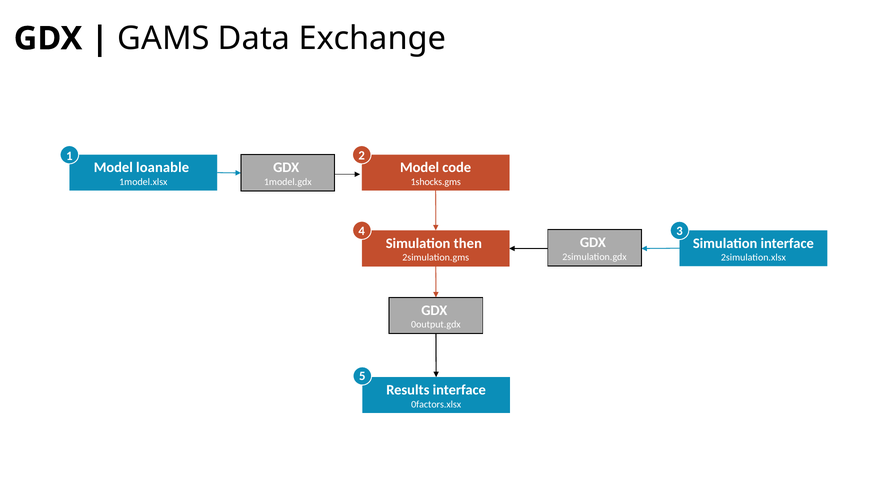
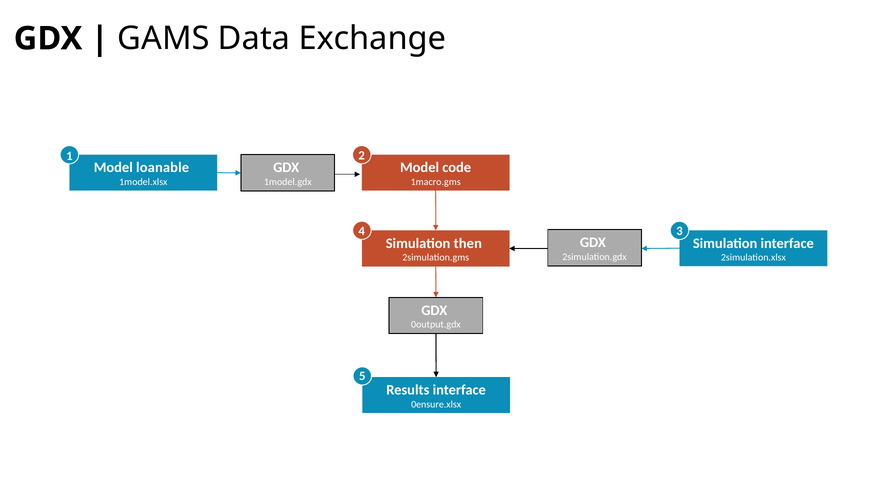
1shocks.gms: 1shocks.gms -> 1macro.gms (436, 182)
0factors.xlsx: 0factors.xlsx -> 0ensure.xlsx (436, 404)
